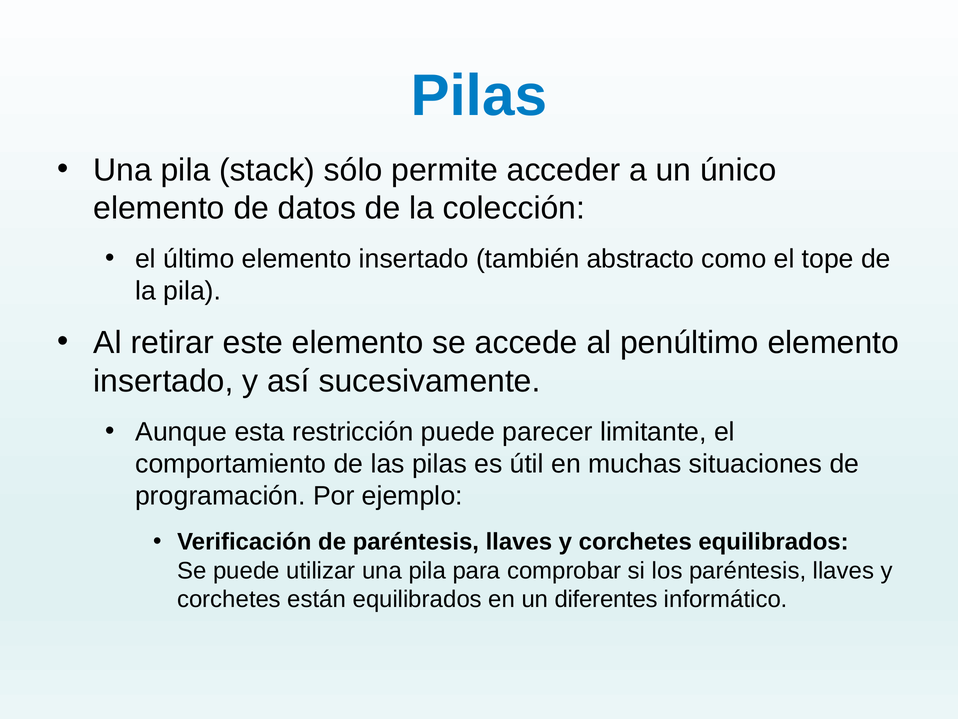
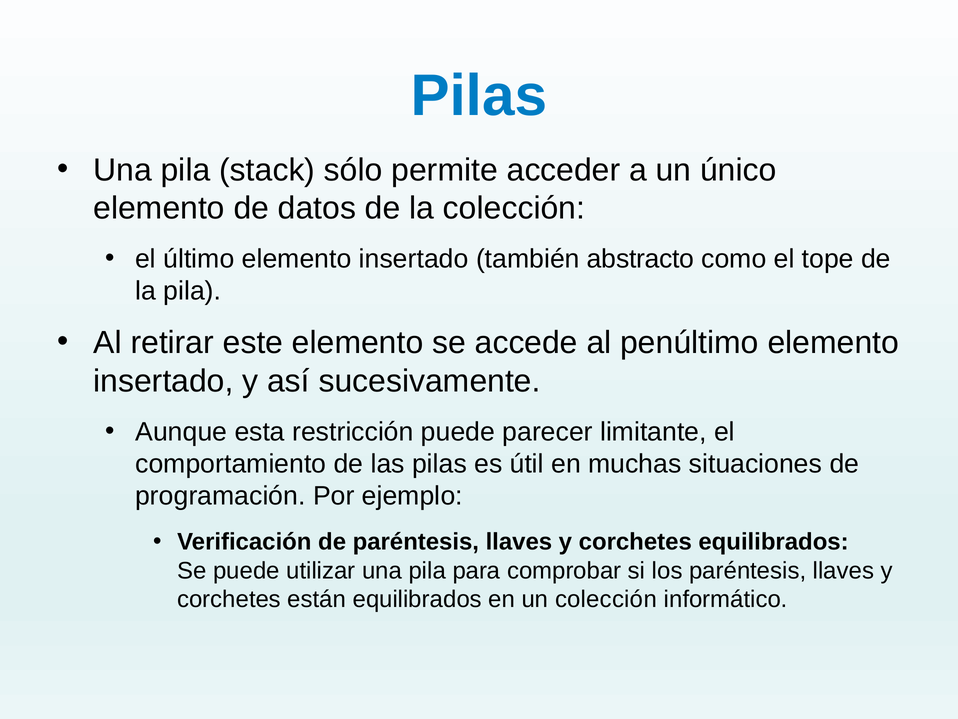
un diferentes: diferentes -> colección (606, 599)
